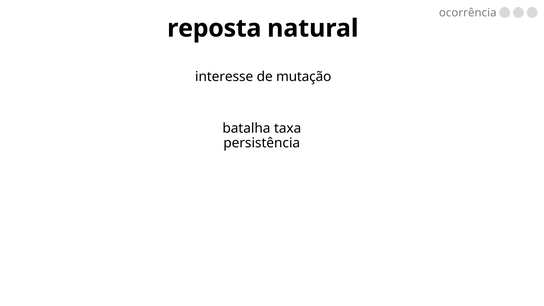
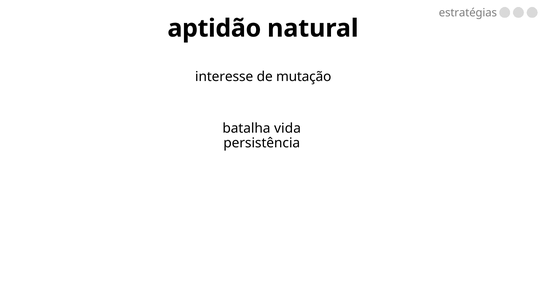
ocorrência: ocorrência -> estratégias (468, 13)
reposta: reposta -> aptidão (214, 28)
taxa: taxa -> vida (288, 128)
